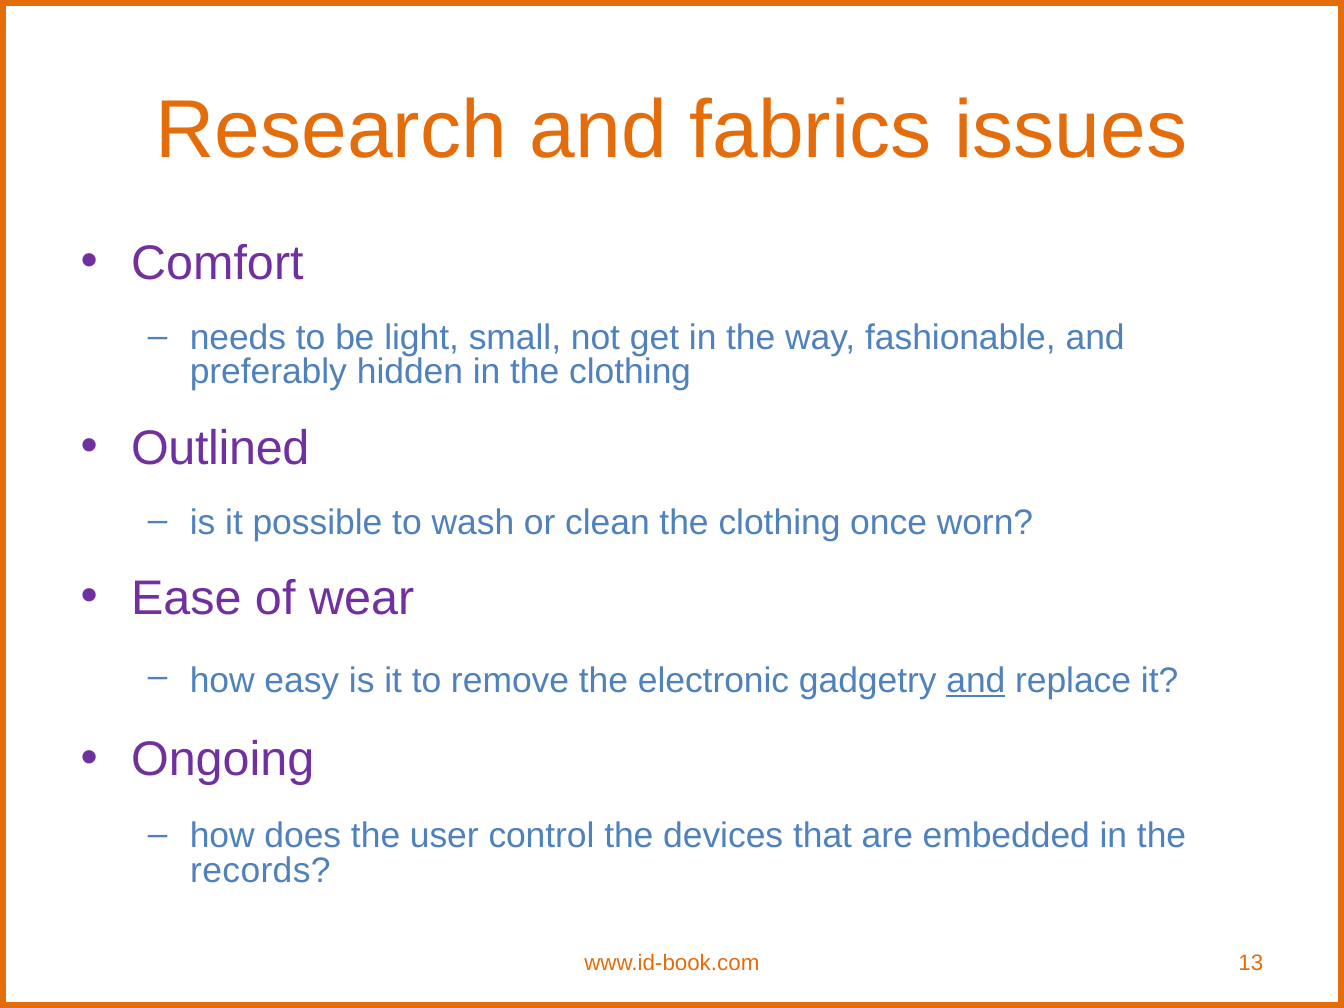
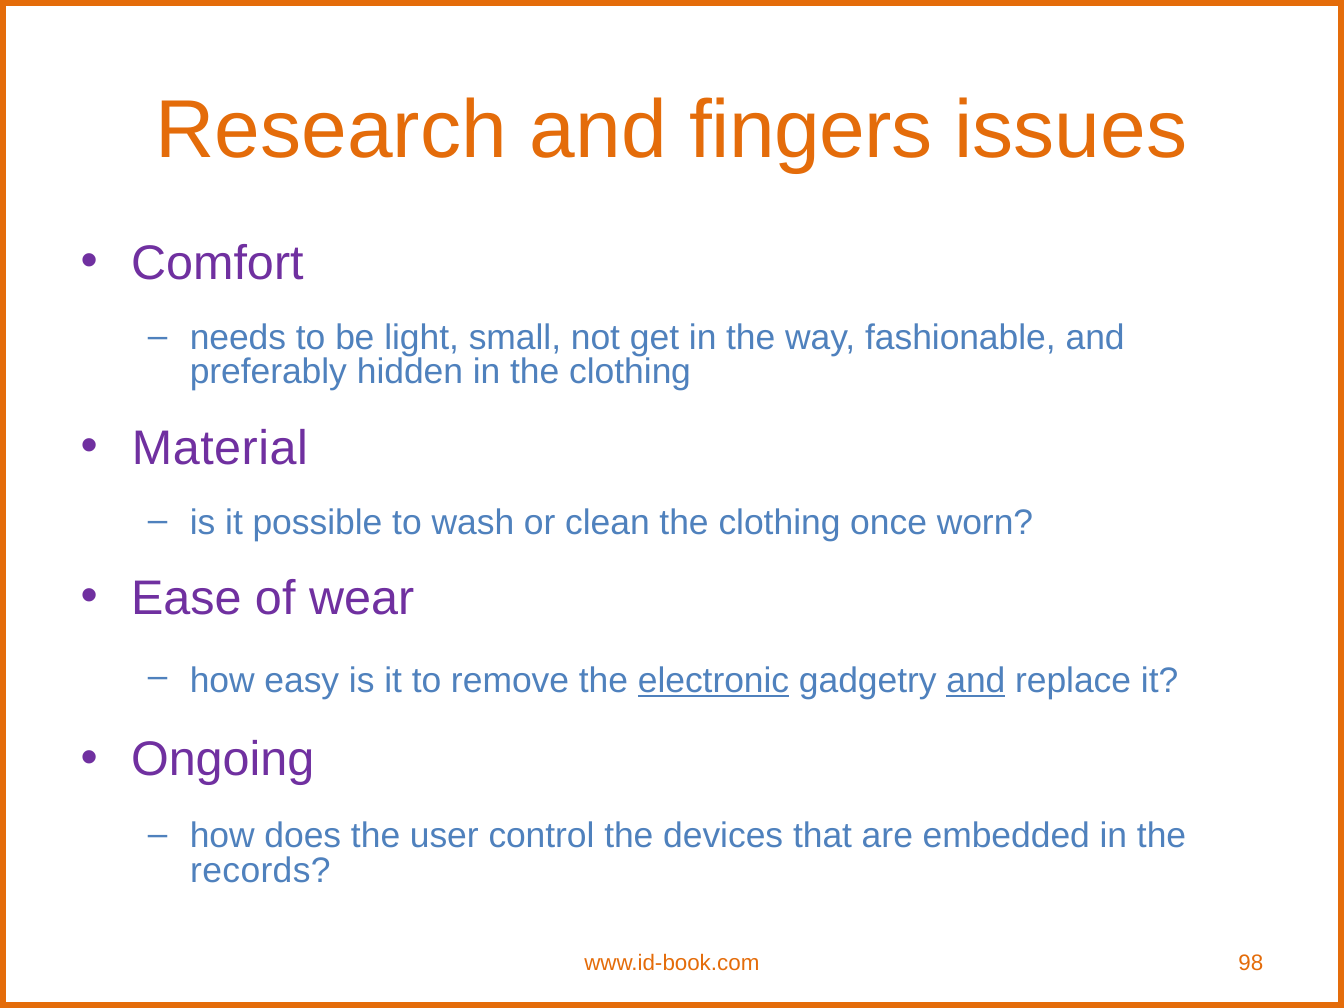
fabrics: fabrics -> fingers (811, 130)
Outlined: Outlined -> Material (220, 448)
electronic underline: none -> present (714, 680)
13: 13 -> 98 (1251, 963)
